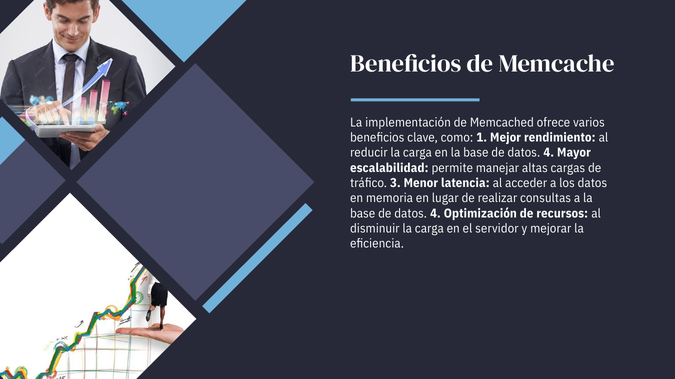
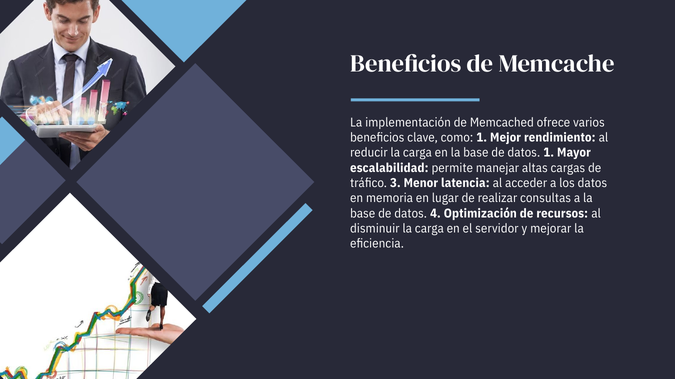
4: 4 -> 1 (549, 153)
